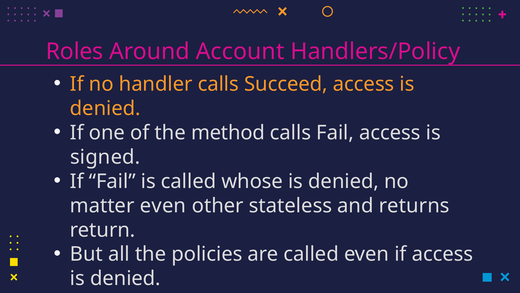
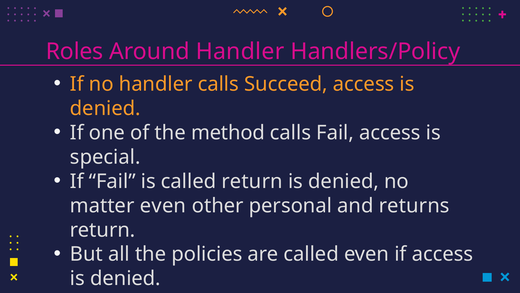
Around Account: Account -> Handler (240, 51)
signed: signed -> special (105, 157)
called whose: whose -> return (252, 181)
stateless: stateless -> personal (290, 205)
